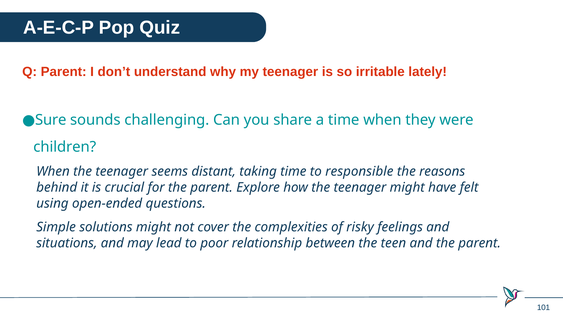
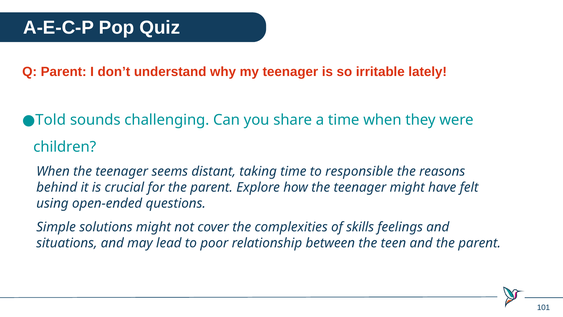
Sure: Sure -> Told (51, 120)
risky: risky -> skills (360, 227)
